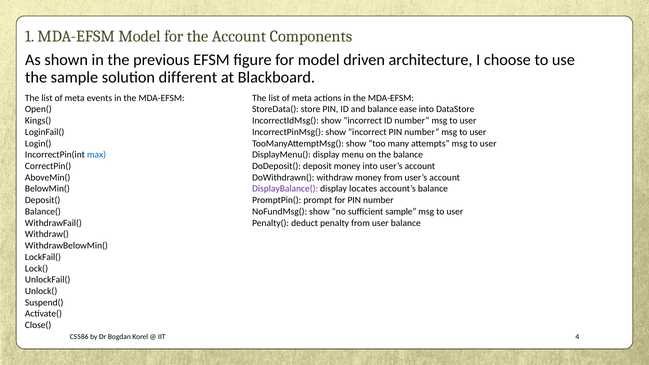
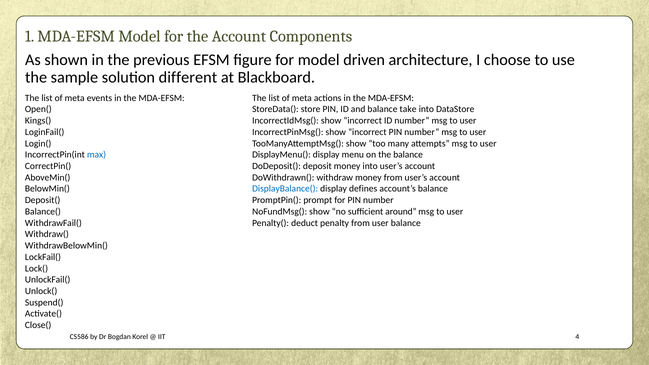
ease: ease -> take (408, 109)
DisplayBalance( colour: purple -> blue (285, 189)
locates: locates -> defines (363, 189)
sufficient sample: sample -> around (401, 212)
